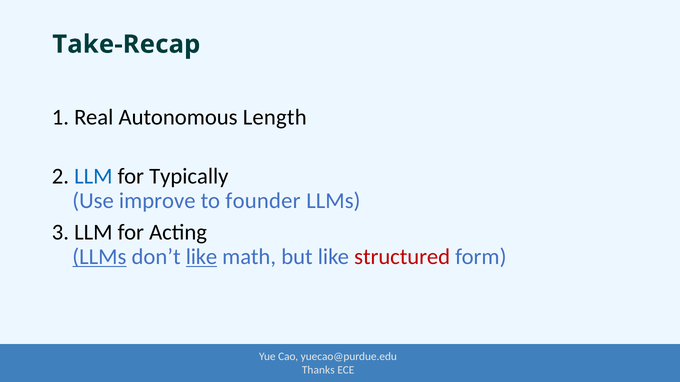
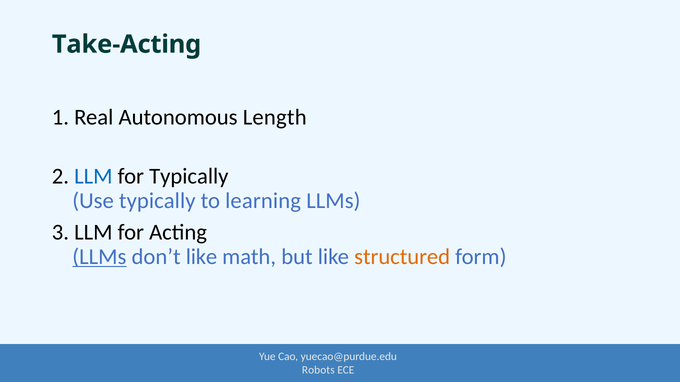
Take-Recap: Take-Recap -> Take-Acting (127, 44)
Use improve: improve -> typically (157, 201)
founder: founder -> learning (263, 201)
like underline: present -> none (201, 257)
structured colour: red -> orange (402, 257)
Thanks: Thanks -> Robots (318, 371)
